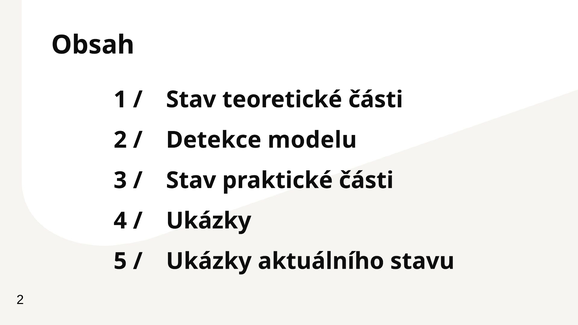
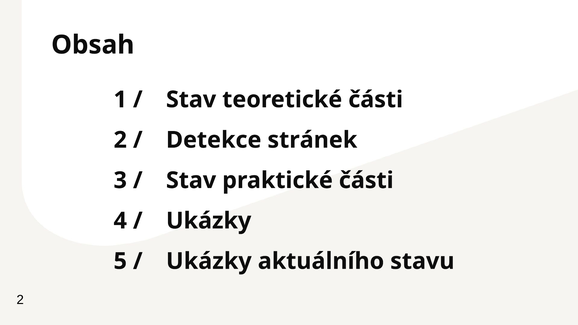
modelu: modelu -> stránek (312, 140)
